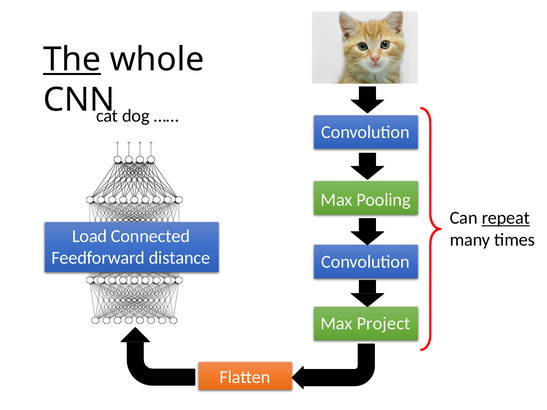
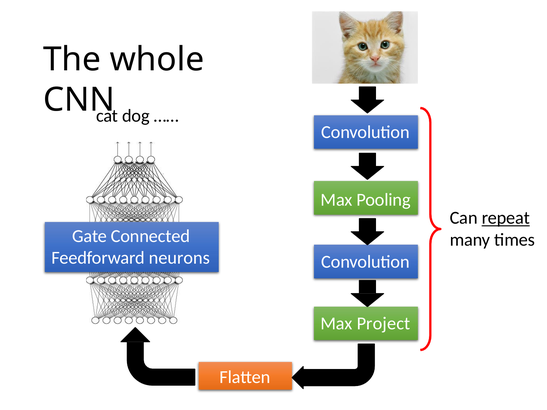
The underline: present -> none (72, 60)
Load: Load -> Gate (90, 236)
distance: distance -> neurons (179, 258)
